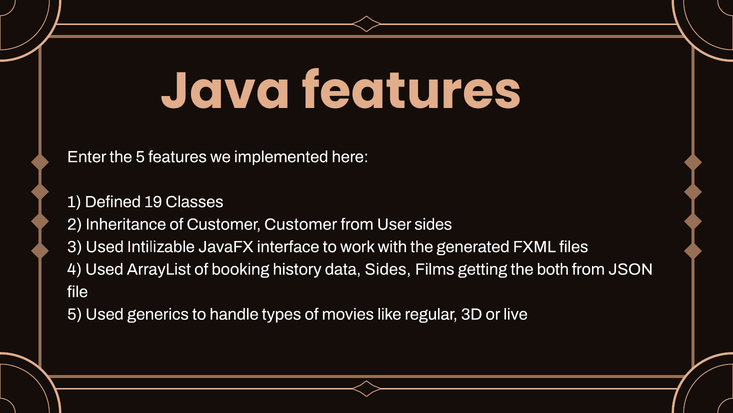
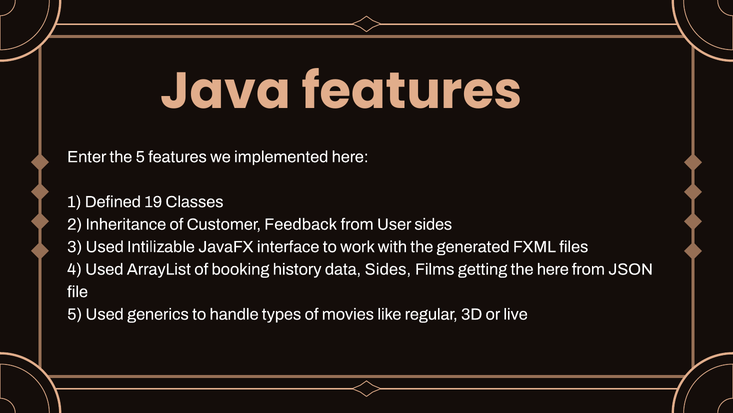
Customer Customer: Customer -> Feedback (301, 224)
the both: both -> here (553, 269)
